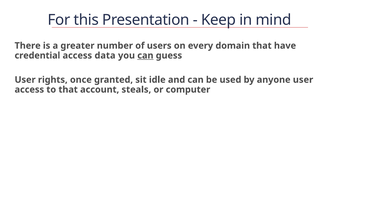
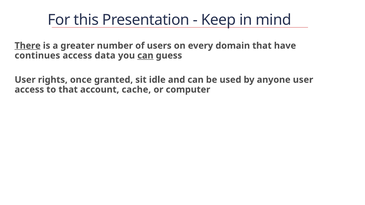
There underline: none -> present (28, 46)
credential: credential -> continues (37, 56)
steals: steals -> cache (136, 90)
